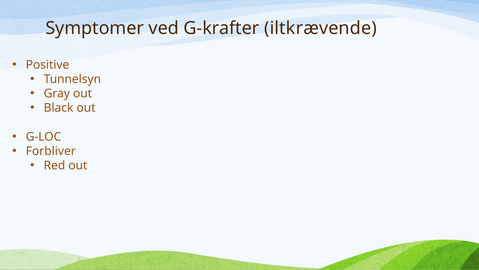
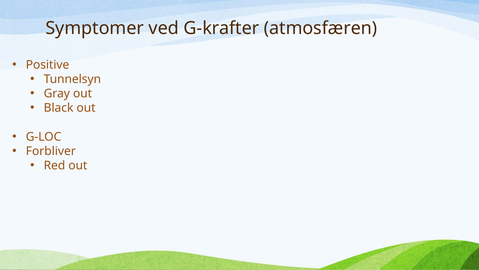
iltkrævende: iltkrævende -> atmosfæren (321, 28)
